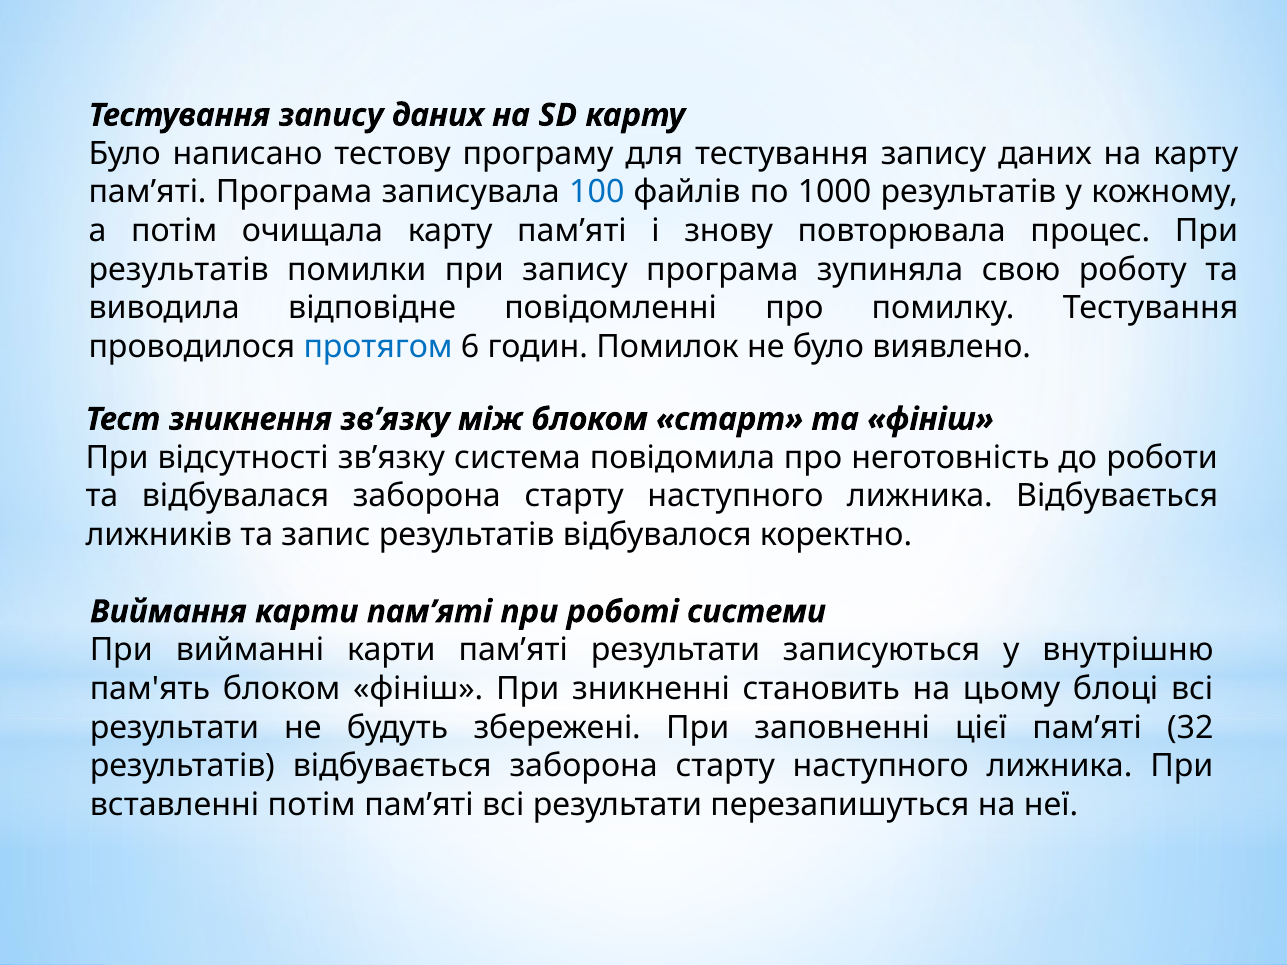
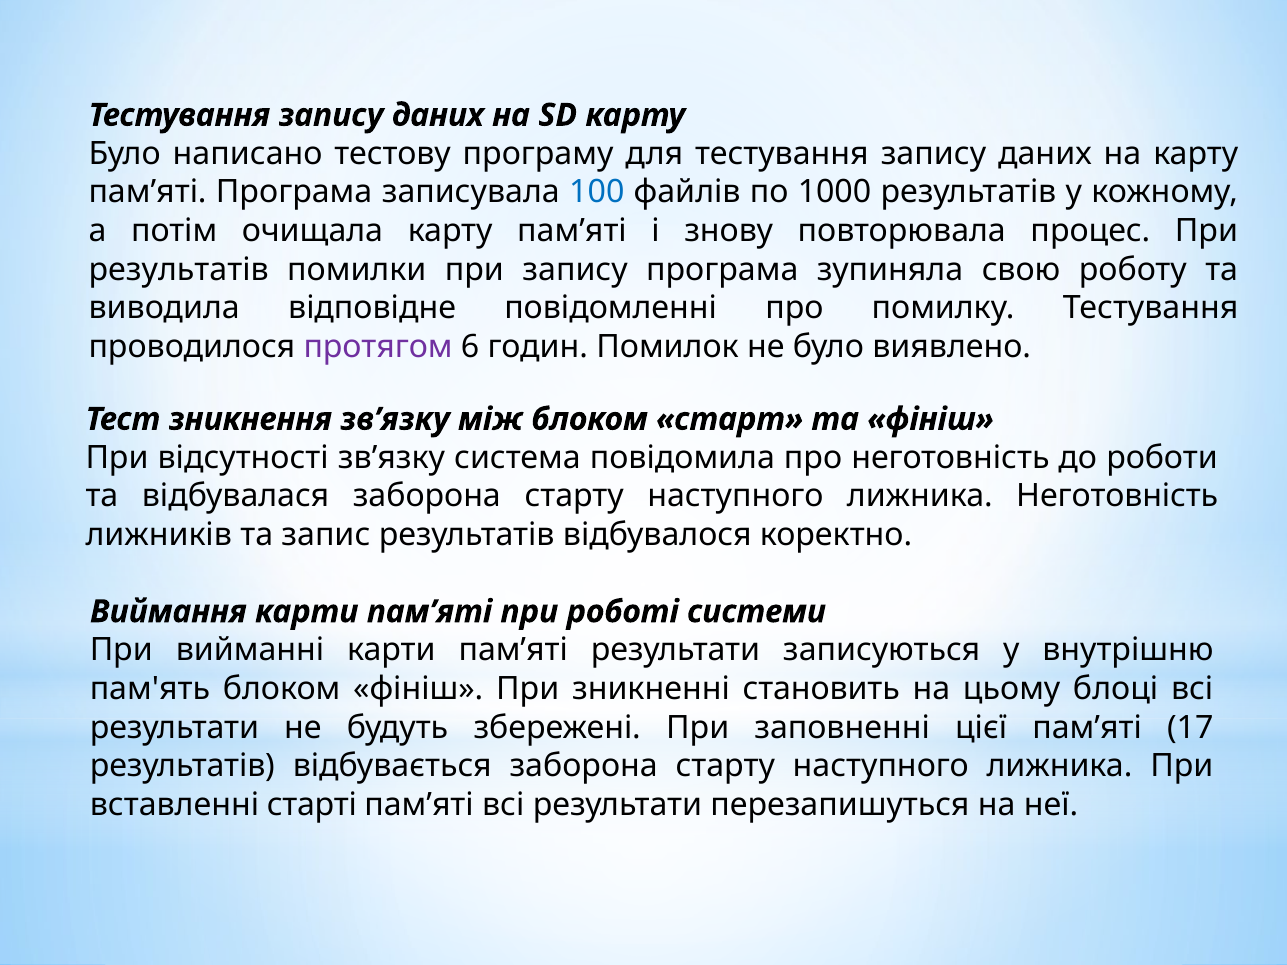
протягом colour: blue -> purple (378, 347)
лижника Відбувається: Відбувається -> Неготовність (1117, 496)
32: 32 -> 17 (1190, 728)
вставленні потім: потім -> старті (312, 805)
